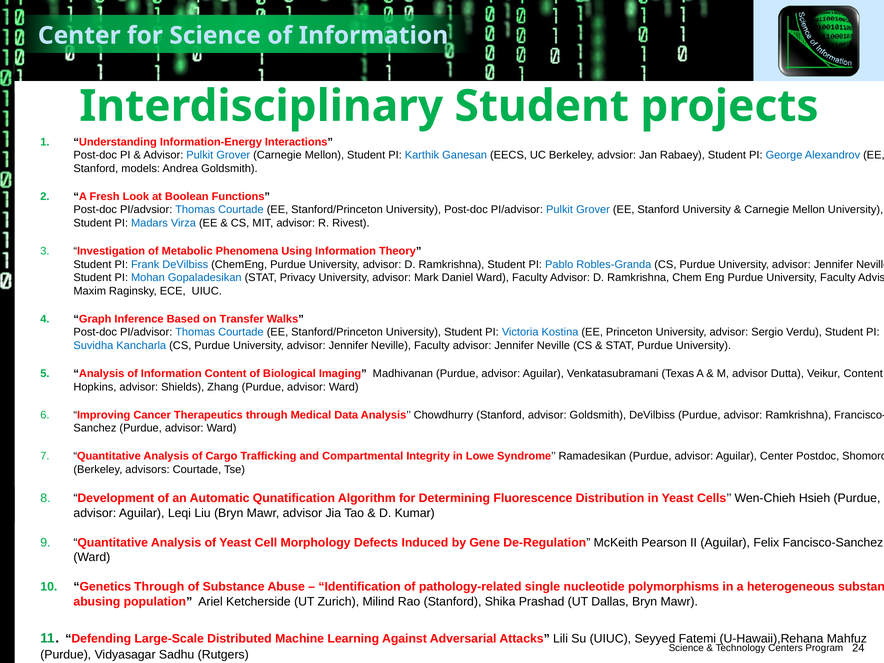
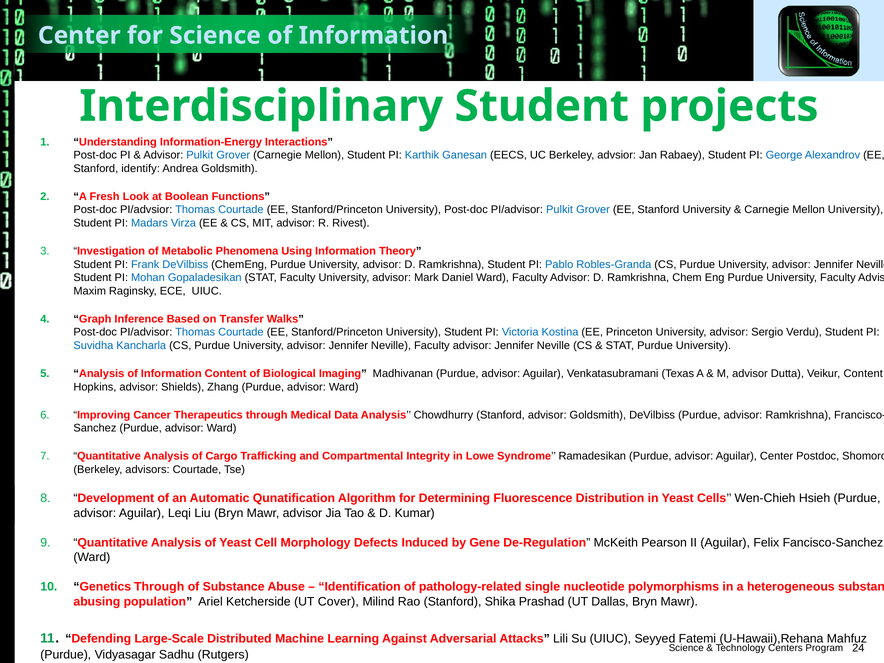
models: models -> identify (141, 169)
STAT Privacy: Privacy -> Faculty (298, 278)
Zurich: Zurich -> Cover (338, 602)
